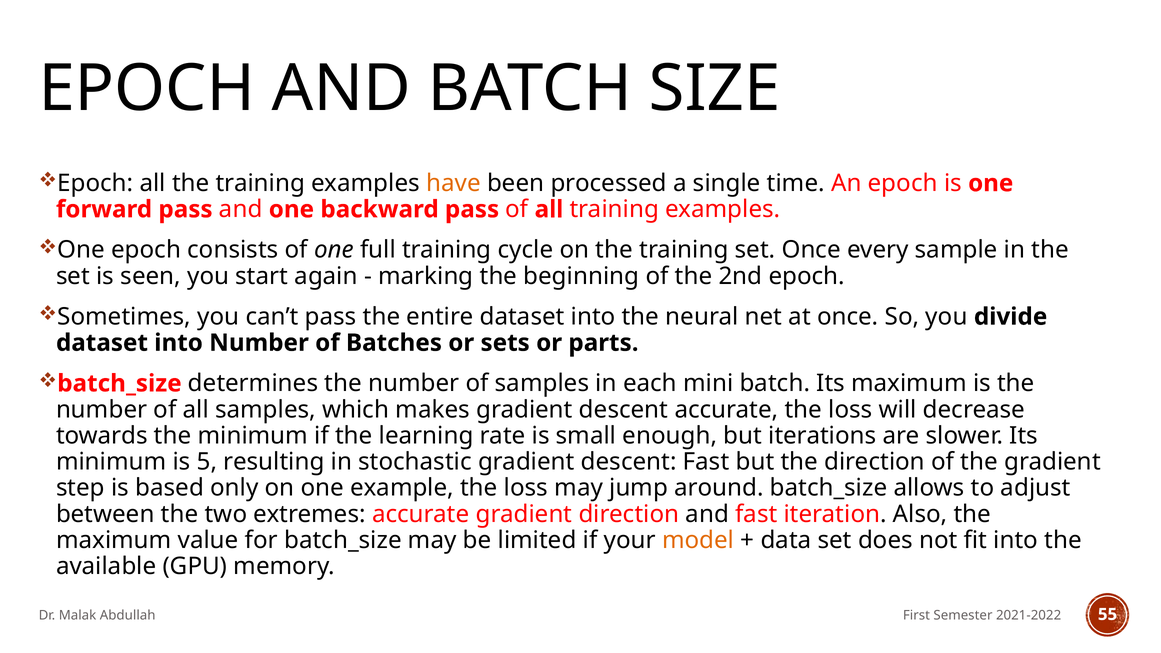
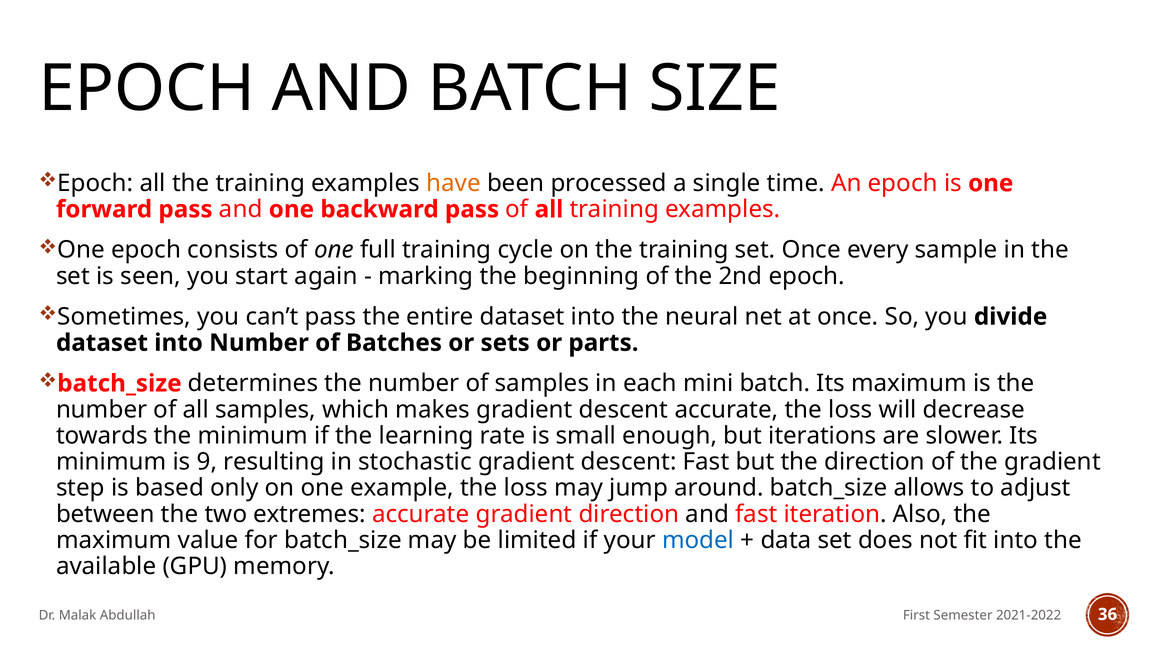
5: 5 -> 9 (207, 462)
model colour: orange -> blue (698, 540)
55: 55 -> 36 (1108, 614)
